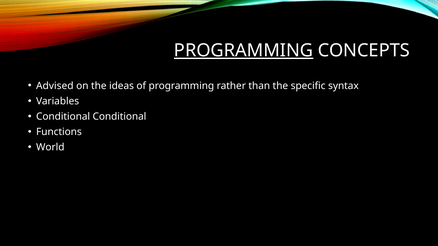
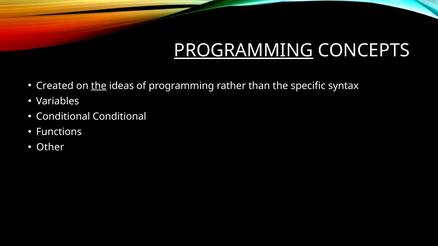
Advised: Advised -> Created (55, 86)
the underline: none -> present (99, 86)
World: World -> Other (50, 147)
